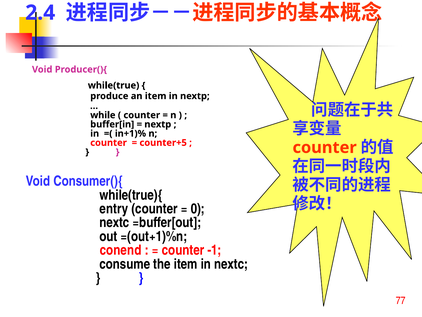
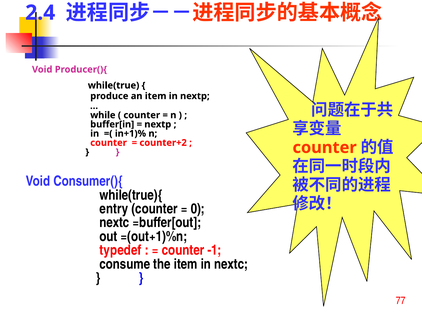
counter+5: counter+5 -> counter+2 (163, 143)
conend: conend -> typedef (121, 250)
